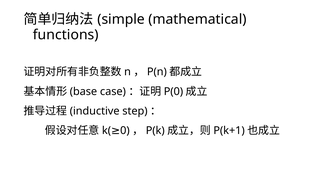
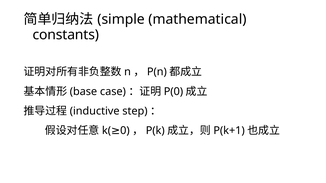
functions: functions -> constants (66, 35)
